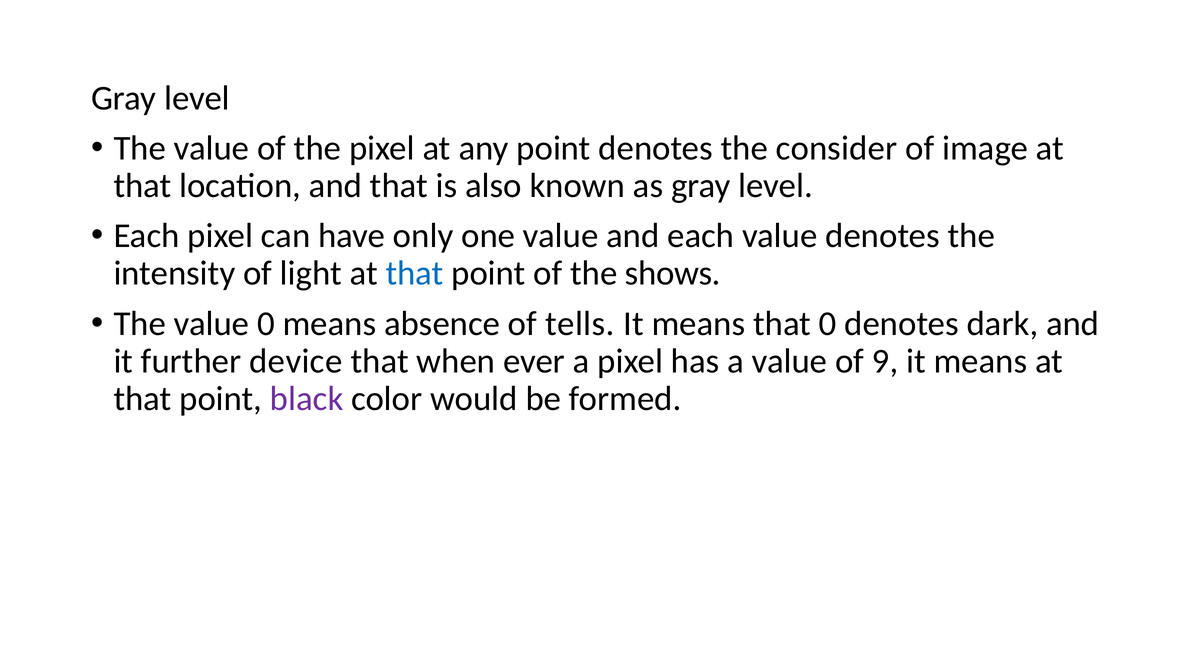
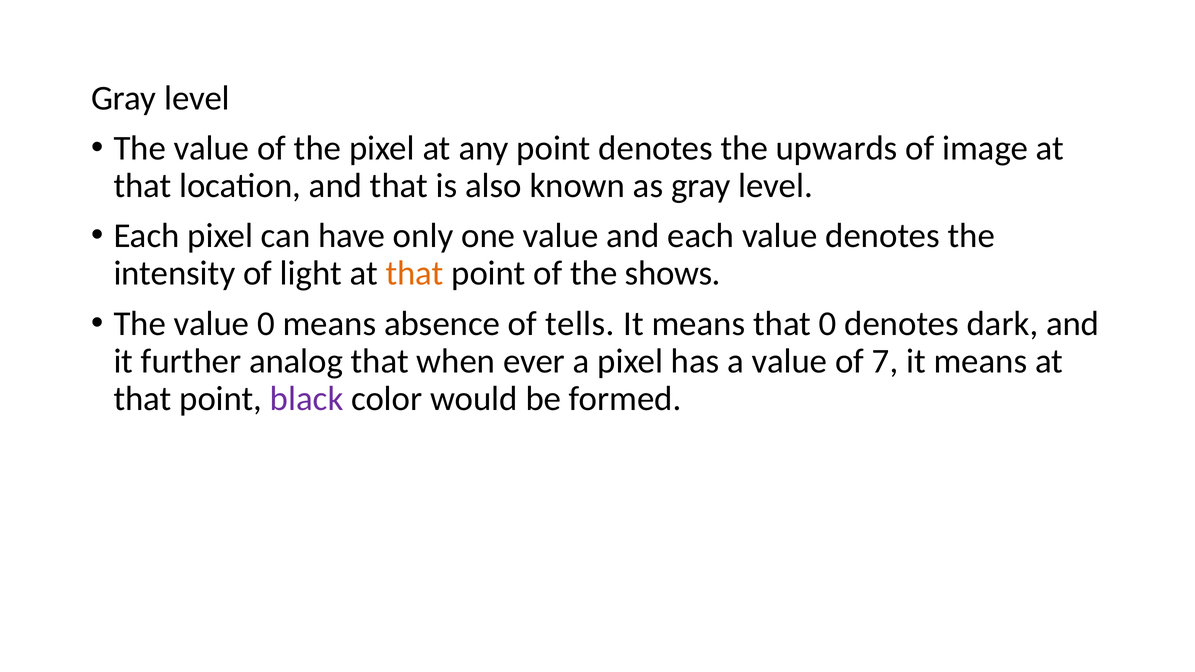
consider: consider -> upwards (837, 148)
that colour: blue -> orange (415, 274)
device: device -> analog (296, 361)
9: 9 -> 7 (885, 361)
